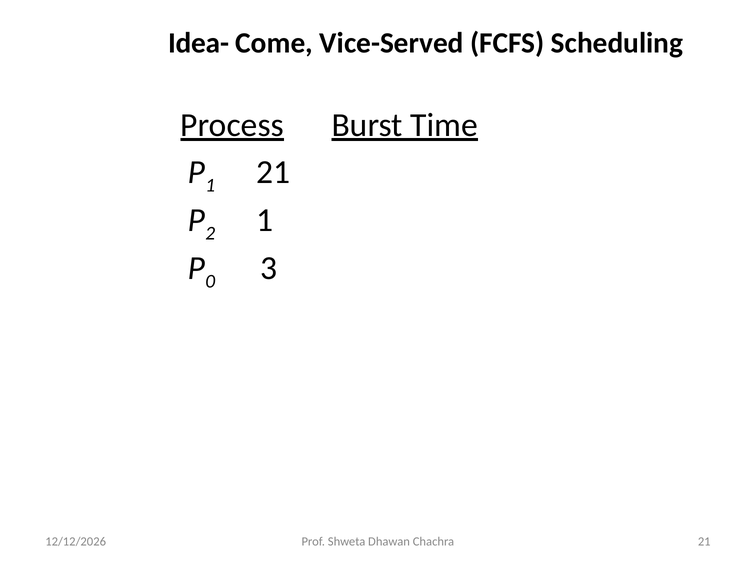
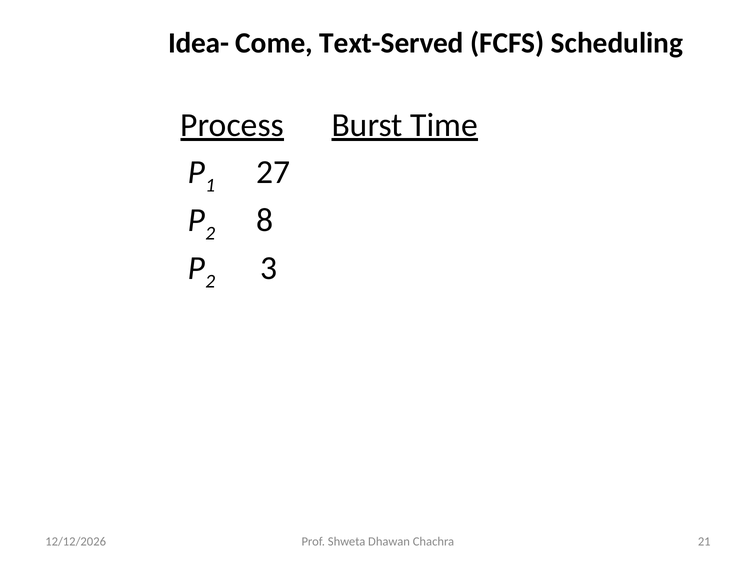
Vice-Served: Vice-Served -> Text-Served (392, 43)
21: 21 -> 27 (273, 172)
1: 1 -> 8 (265, 220)
0: 0 -> 2 (210, 281)
